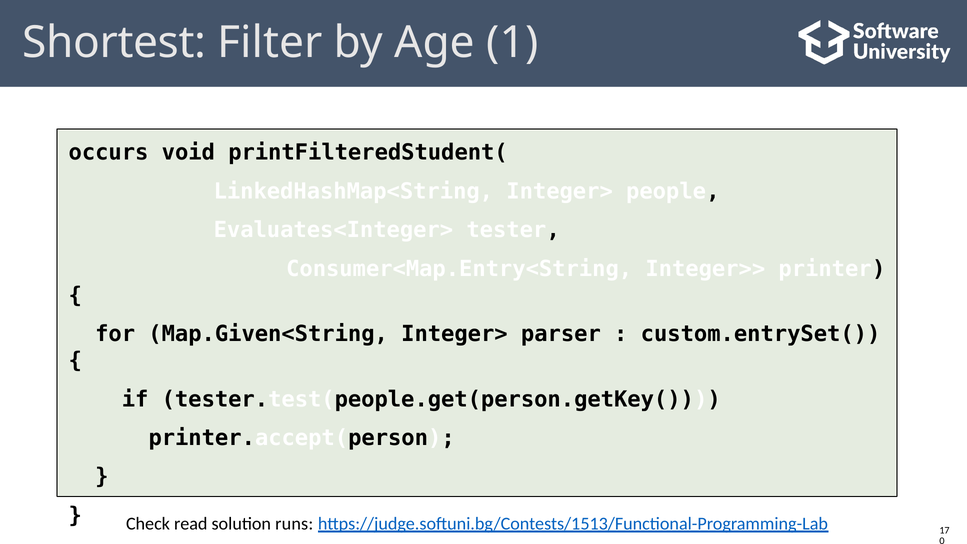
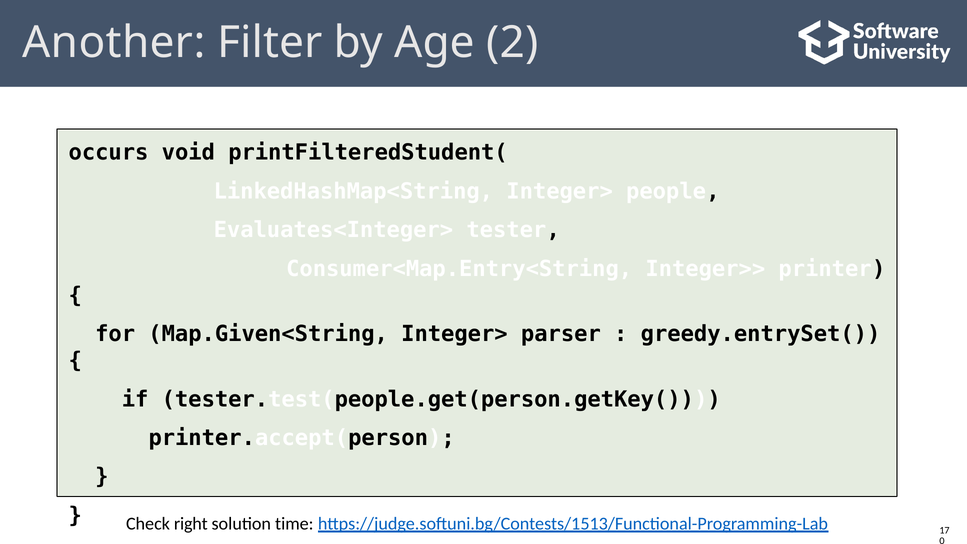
Shortest: Shortest -> Another (114, 43)
1: 1 -> 2 (512, 43)
custom.entrySet(: custom.entrySet( -> greedy.entrySet( (761, 334)
read: read -> right (191, 524)
runs: runs -> time (294, 524)
